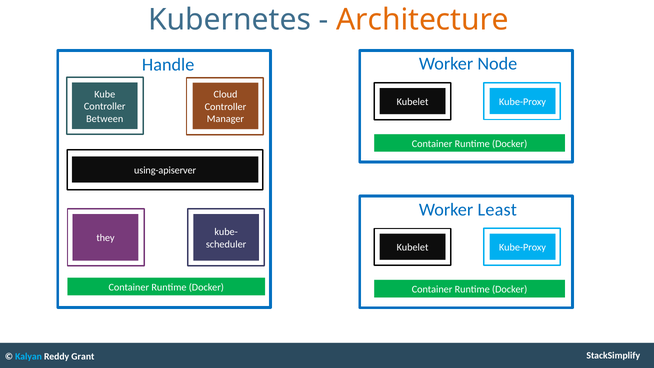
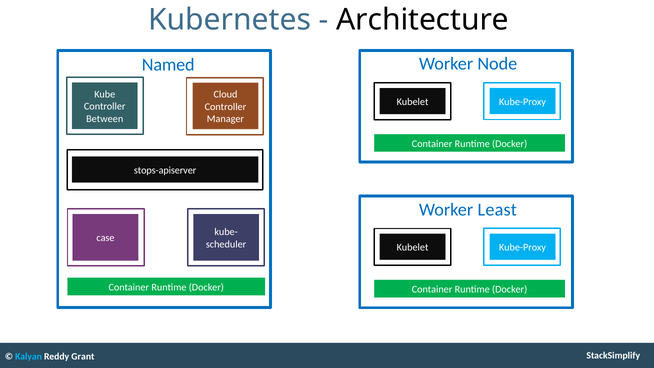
Architecture colour: orange -> black (423, 20)
Handle: Handle -> Named (168, 65)
using-apiserver: using-apiserver -> stops-apiserver (165, 170)
they: they -> case (105, 238)
